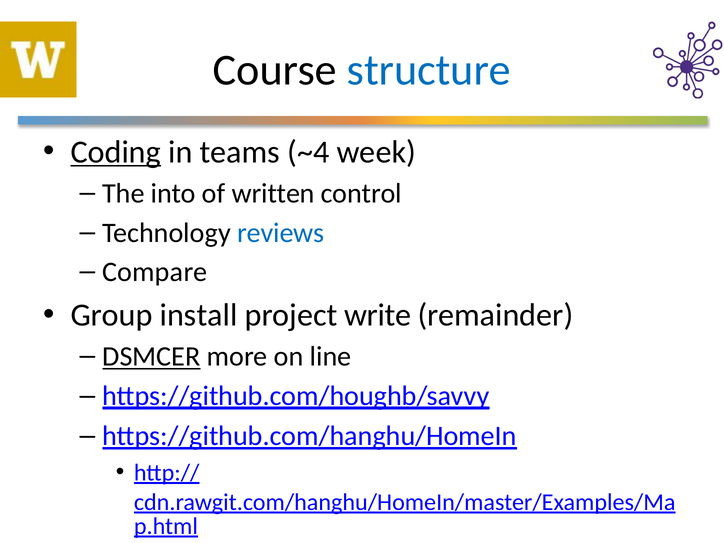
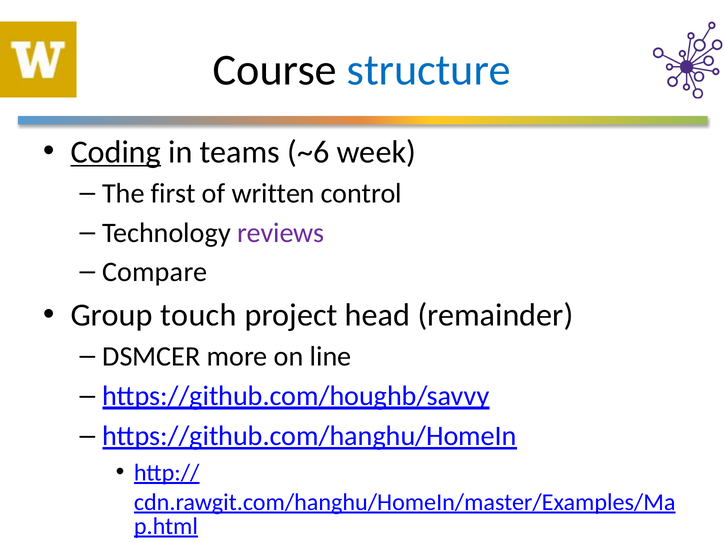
~4: ~4 -> ~6 (308, 152)
into: into -> first (173, 193)
reviews colour: blue -> purple (281, 233)
install: install -> touch (198, 315)
write: write -> head (377, 315)
DSMCER underline: present -> none (151, 357)
